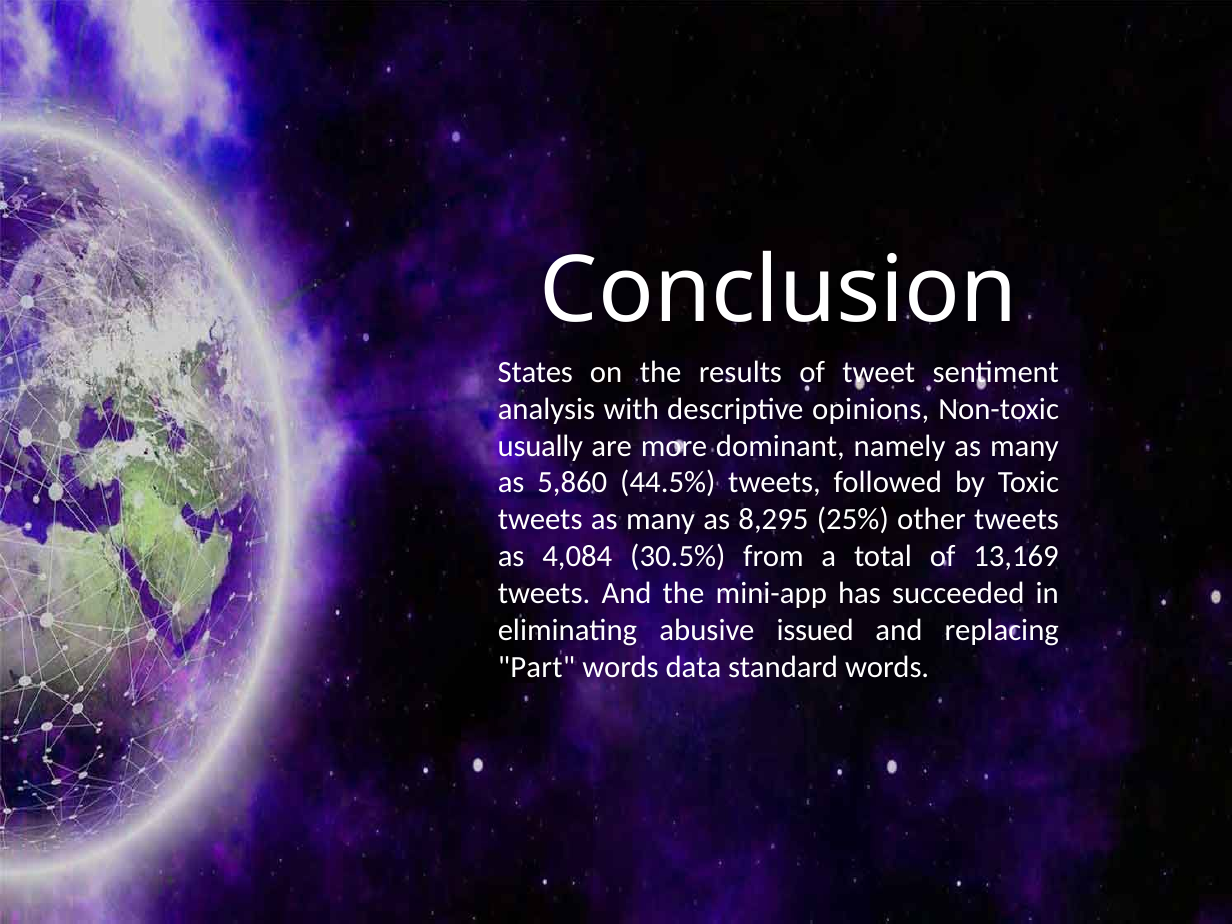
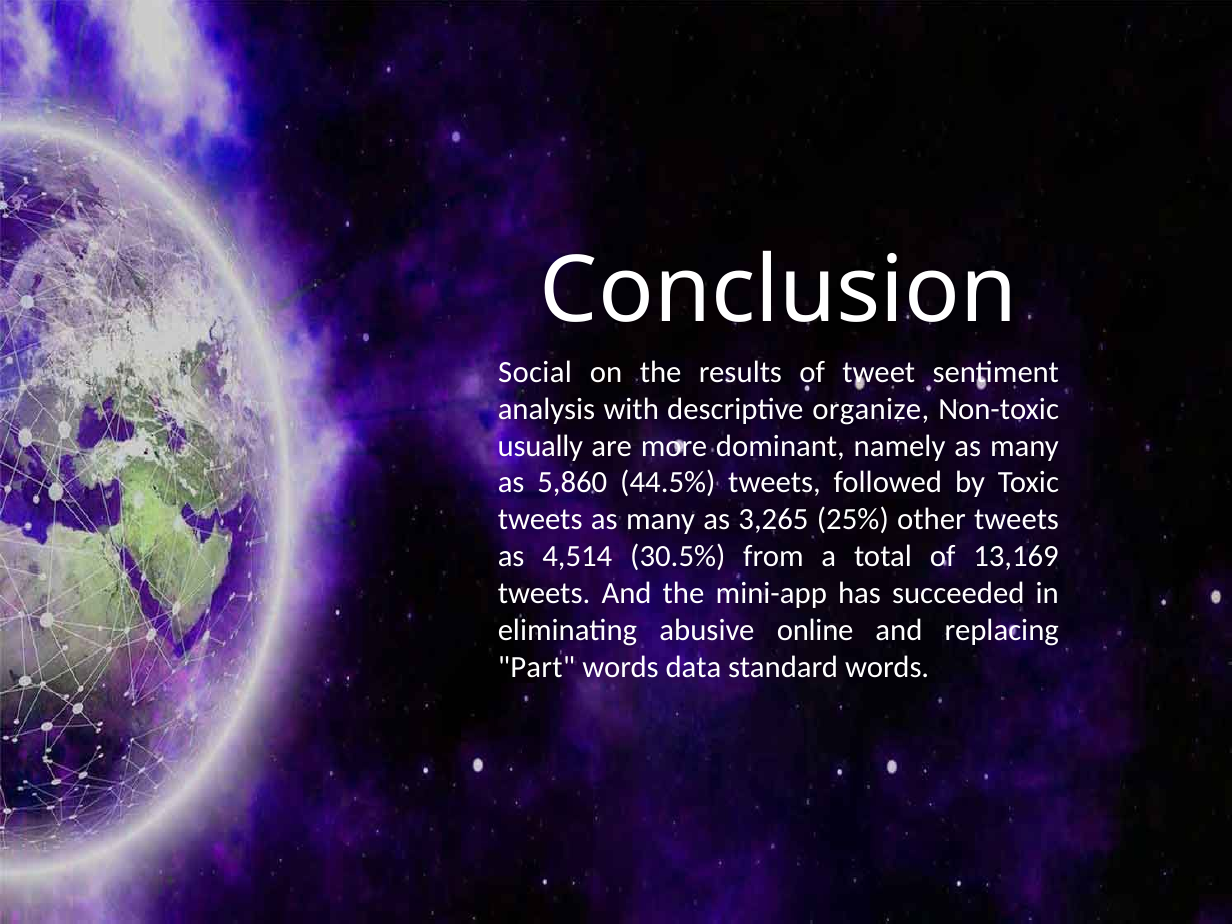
States: States -> Social (535, 372)
opinions: opinions -> organize (871, 409)
8,295: 8,295 -> 3,265 (773, 520)
4,084: 4,084 -> 4,514 (577, 557)
issued: issued -> online (815, 631)
